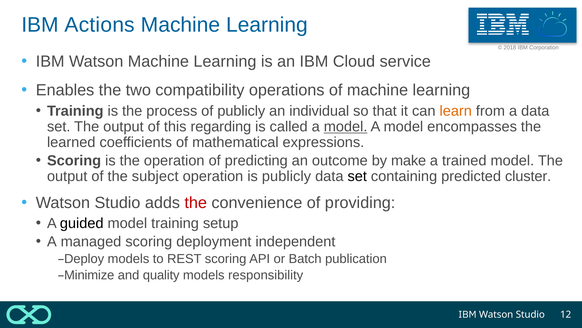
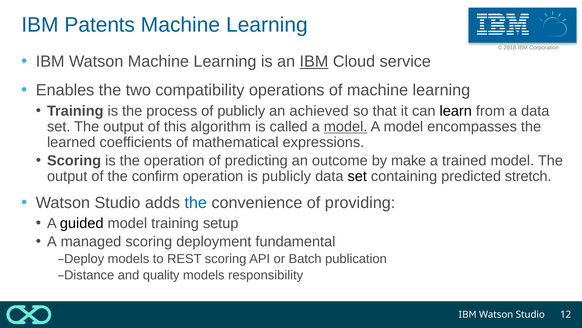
Actions: Actions -> Patents (100, 25)
IBM underline: none -> present (314, 61)
individual: individual -> achieved (319, 111)
learn colour: orange -> black (456, 111)
regarding: regarding -> algorithm (221, 126)
subject: subject -> confirm (155, 176)
cluster: cluster -> stretch (528, 176)
the colour: red -> blue (196, 202)
independent: independent -> fundamental (295, 241)
Minimize: Minimize -> Distance (89, 275)
